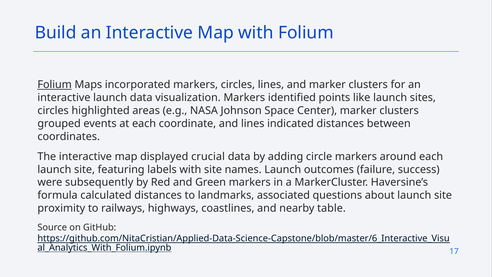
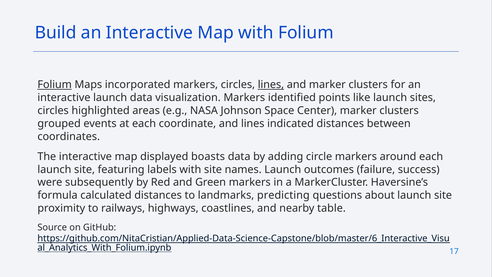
lines underline: none -> present (271, 85)
crucial: crucial -> boasts (208, 156)
associated: associated -> predicting (283, 195)
